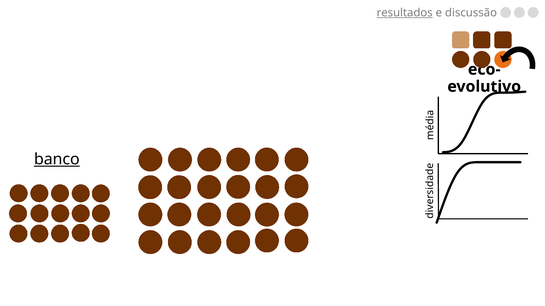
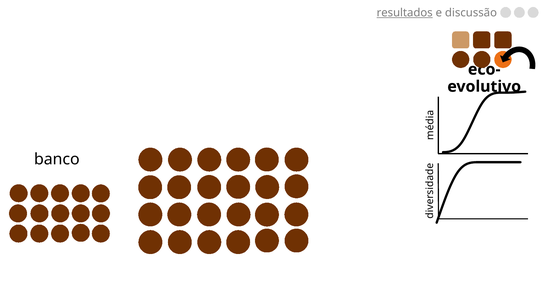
banco underline: present -> none (57, 160)
